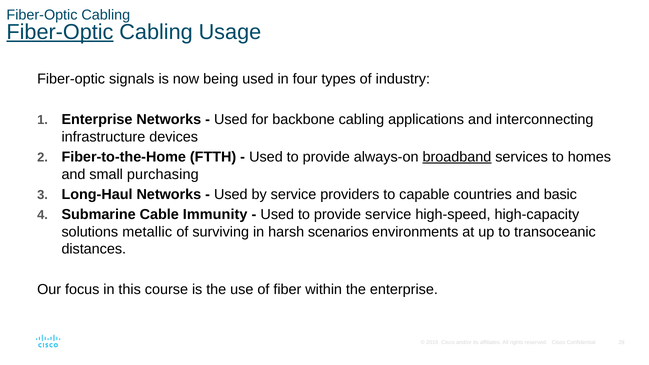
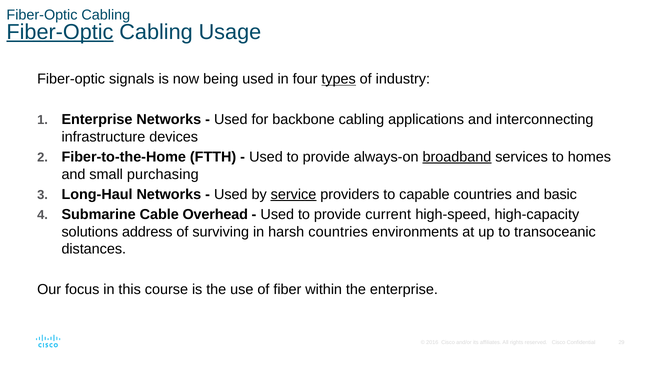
types underline: none -> present (339, 79)
service underline: none -> present (294, 194)
Immunity: Immunity -> Overhead (215, 215)
provide service: service -> current (388, 215)
metallic: metallic -> address (147, 232)
harsh scenarios: scenarios -> countries (338, 232)
